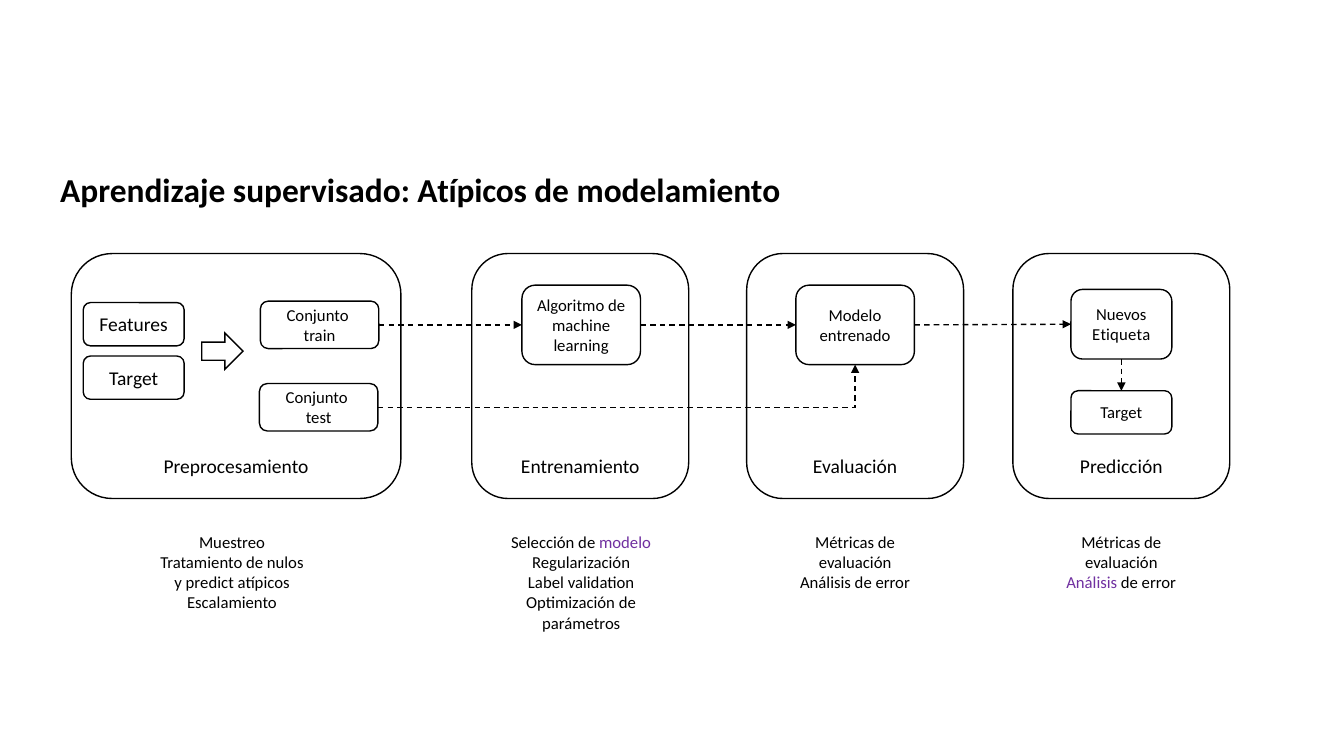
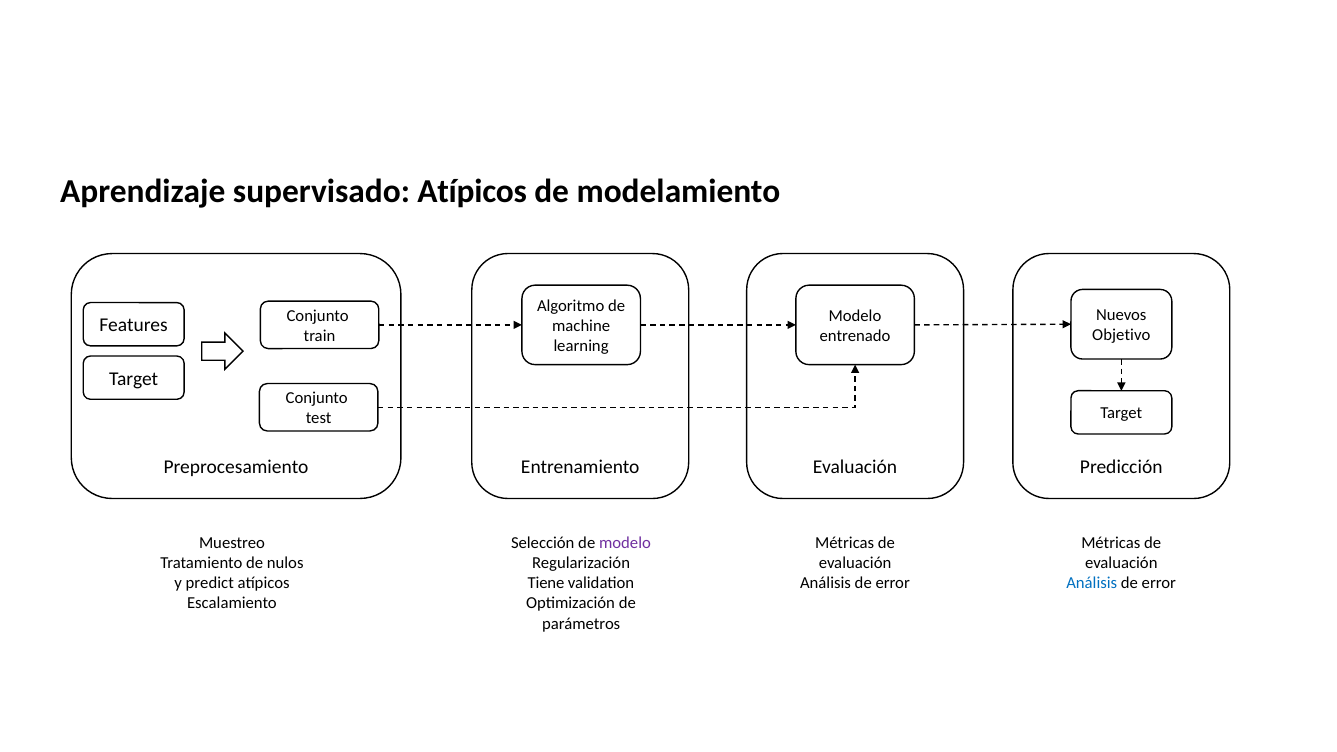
Etiqueta: Etiqueta -> Objetivo (1121, 335)
Label: Label -> Tiene (546, 583)
Análisis colour: purple -> blue (1092, 583)
